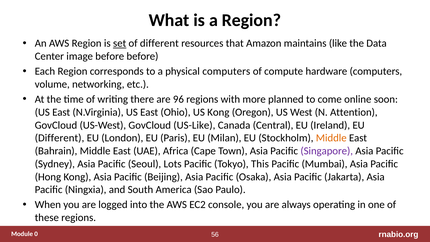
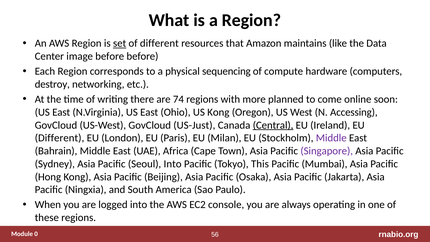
physical computers: computers -> sequencing (226, 71)
volume: volume -> destroy (52, 84)
96: 96 -> 74 (178, 99)
Attention: Attention -> Accessing (354, 112)
US-Like: US-Like -> US-Just (194, 125)
Central underline: none -> present (273, 125)
Middle colour: orange -> purple (331, 138)
Seoul Lots: Lots -> Into (173, 164)
